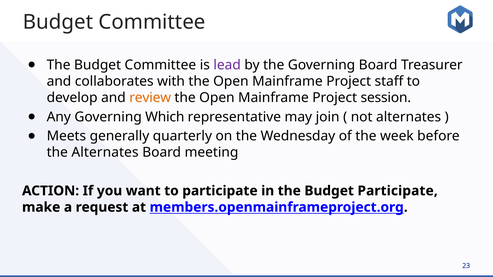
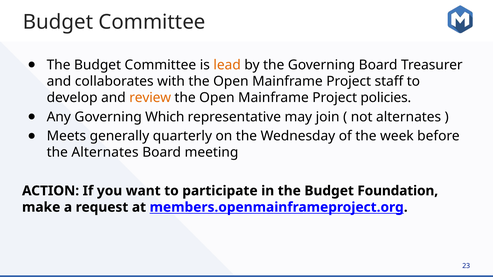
lead colour: purple -> orange (227, 65)
session: session -> policies (386, 98)
Budget Participate: Participate -> Foundation (398, 191)
